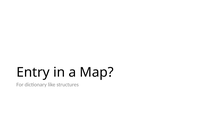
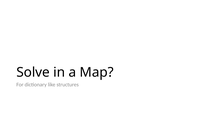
Entry: Entry -> Solve (33, 73)
